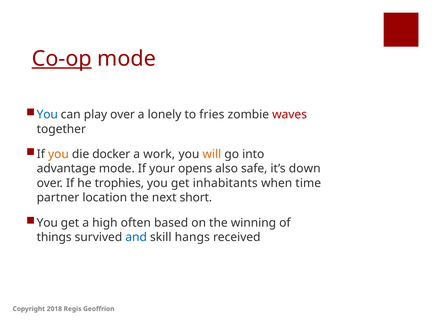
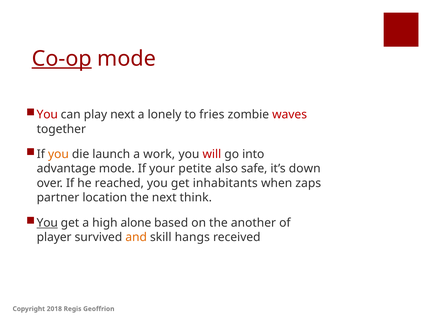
You colour: blue -> red (47, 115)
play over: over -> next (123, 115)
docker: docker -> launch (111, 154)
will colour: orange -> red (212, 154)
opens: opens -> petite (195, 169)
trophies: trophies -> reached (119, 183)
time: time -> zaps (308, 183)
short: short -> think (196, 198)
You underline: none -> present (47, 223)
often: often -> alone (136, 223)
winning: winning -> another (253, 223)
things: things -> player (54, 237)
and colour: blue -> orange (136, 237)
